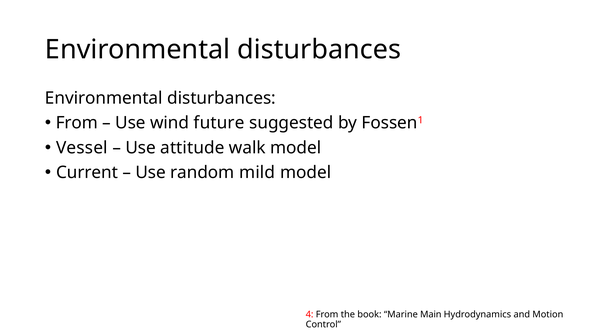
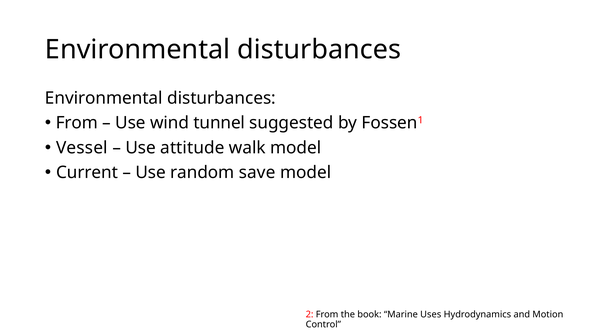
future: future -> tunnel (219, 123)
mild: mild -> save (257, 172)
4: 4 -> 2 (310, 314)
Main: Main -> Uses (431, 314)
